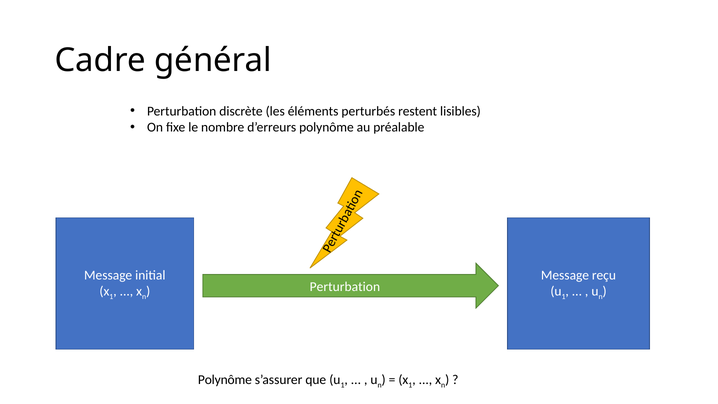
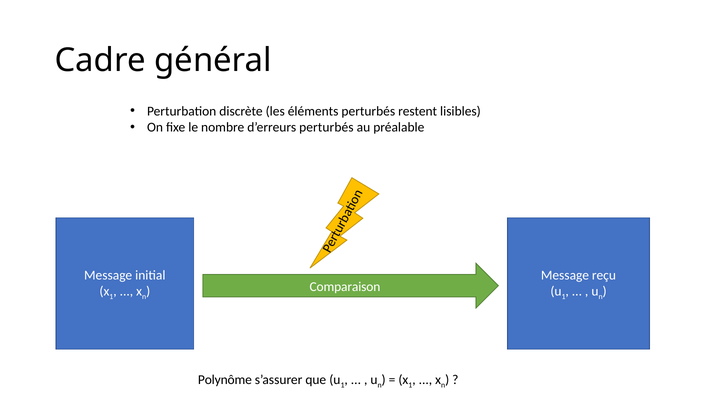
d’erreurs polynôme: polynôme -> perturbés (326, 127)
Perturbation: Perturbation -> Comparaison (345, 286)
